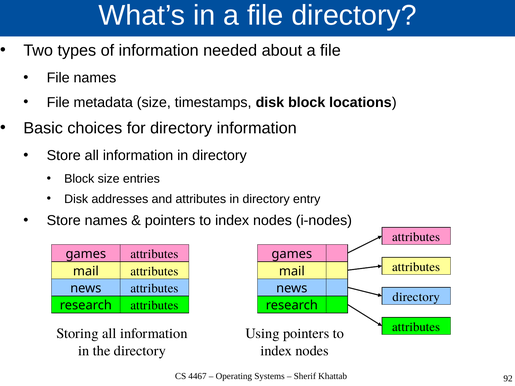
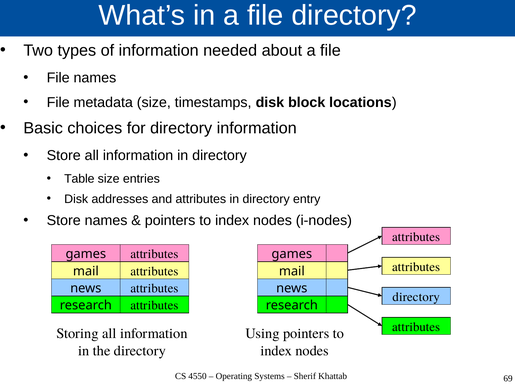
Block: Block -> Table (79, 179)
4467: 4467 -> 4550 (197, 376)
92: 92 -> 69 (508, 379)
